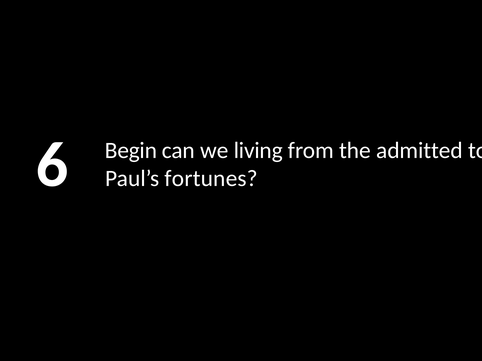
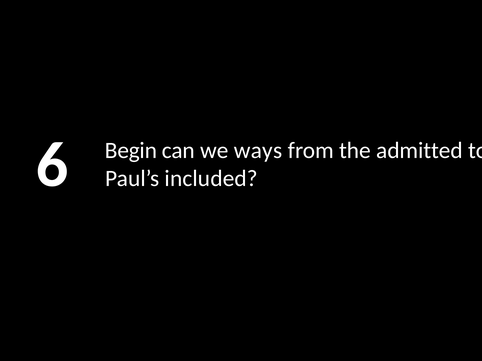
living: living -> ways (258, 151)
fortunes: fortunes -> included (211, 179)
